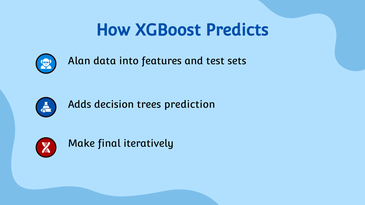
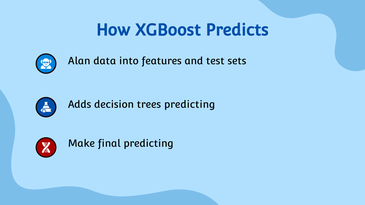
trees prediction: prediction -> predicting (190, 105)
final iteratively: iteratively -> predicting (149, 144)
